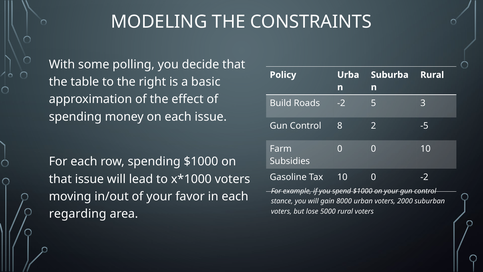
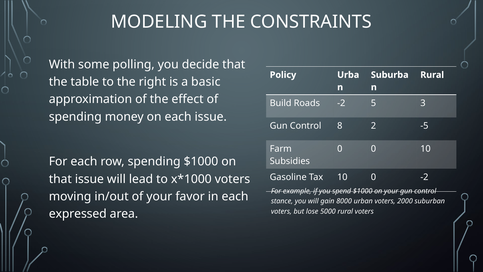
regarding: regarding -> expressed (78, 214)
